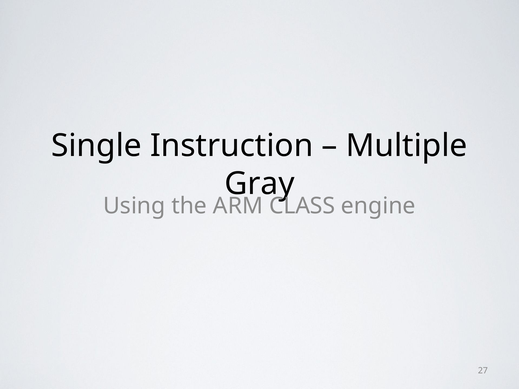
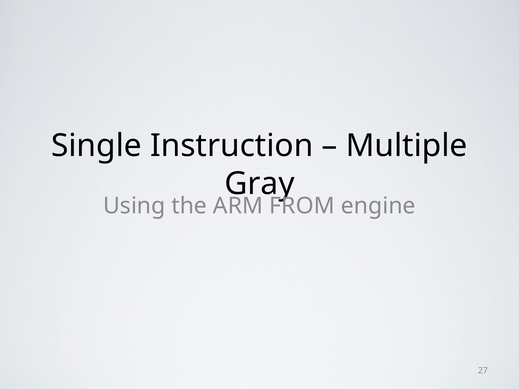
CLASS: CLASS -> FROM (302, 206)
